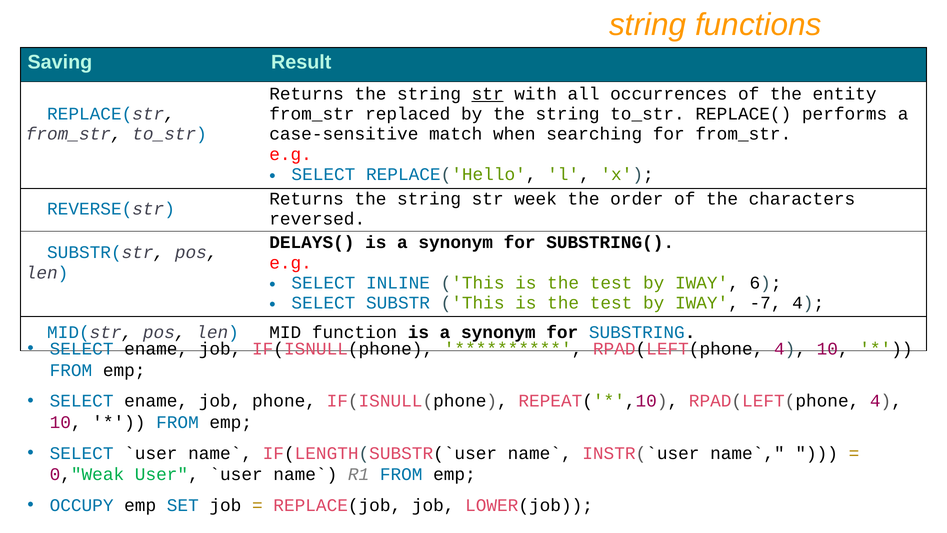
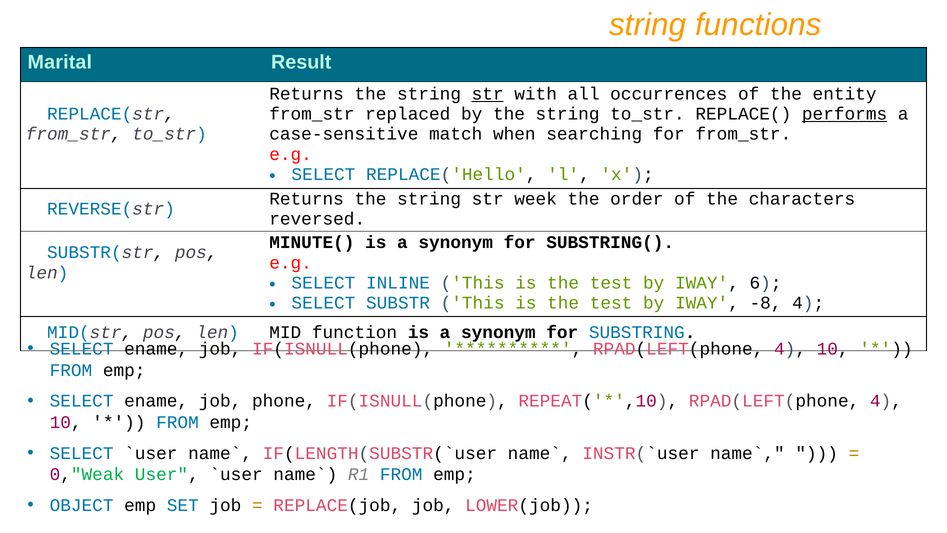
Saving: Saving -> Marital (60, 62)
performs underline: none -> present (845, 114)
DELAYS(: DELAYS( -> MINUTE( (312, 242)
-7: -7 -> -8 (766, 303)
OCCUPY: OCCUPY -> OBJECT (82, 505)
